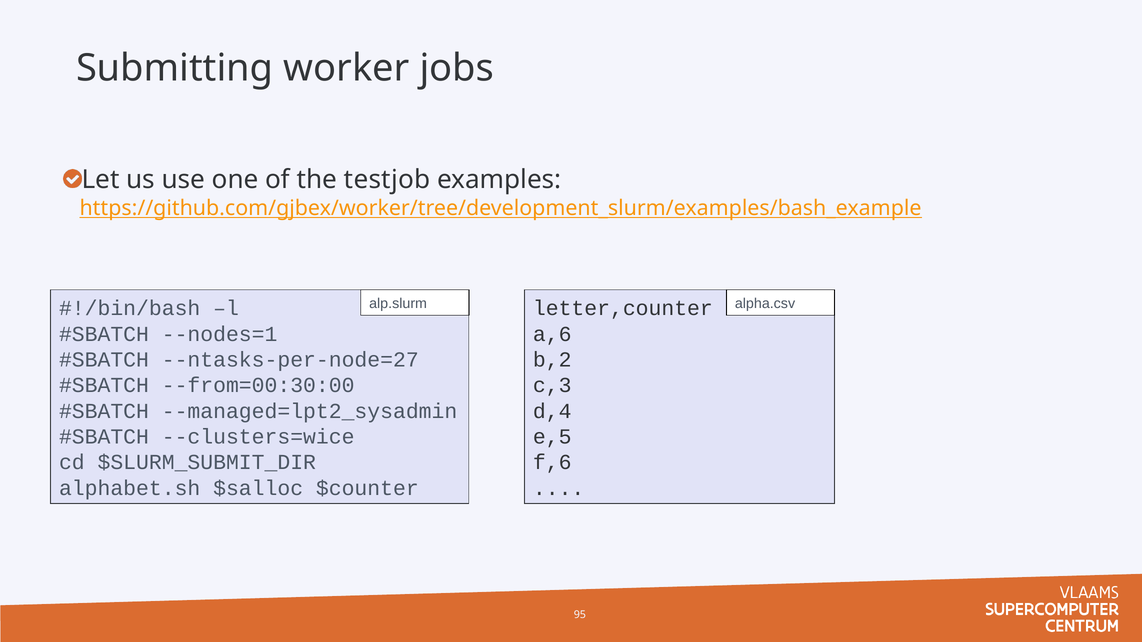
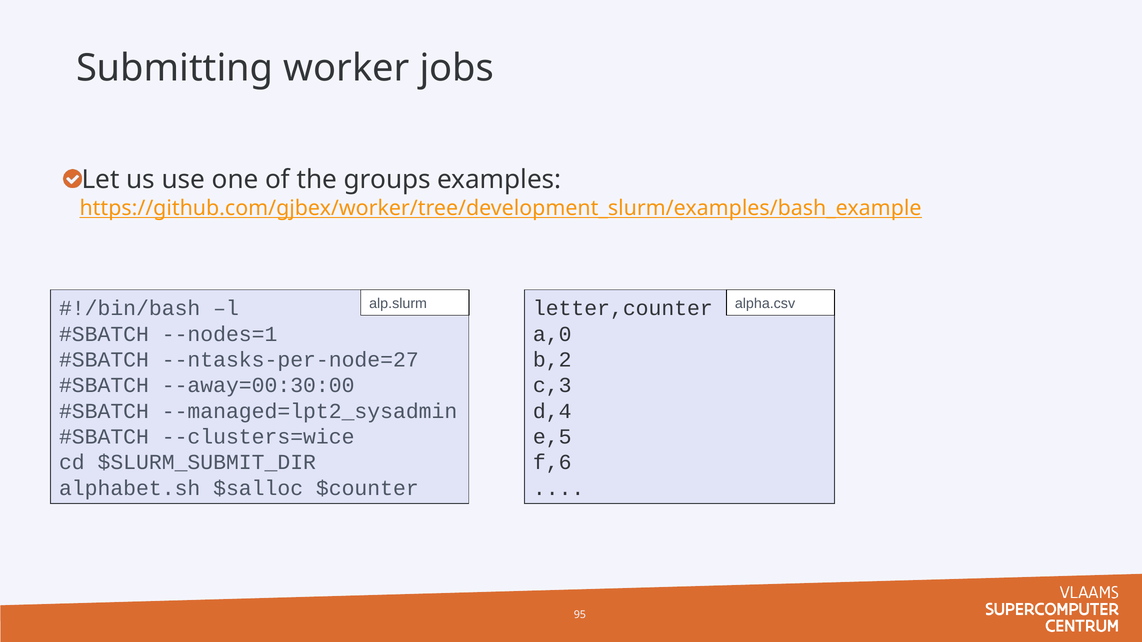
testjob: testjob -> groups (387, 180)
a,6: a,6 -> a,0 (552, 334)
--from=00:30:00: --from=00:30:00 -> --away=00:30:00 (258, 386)
